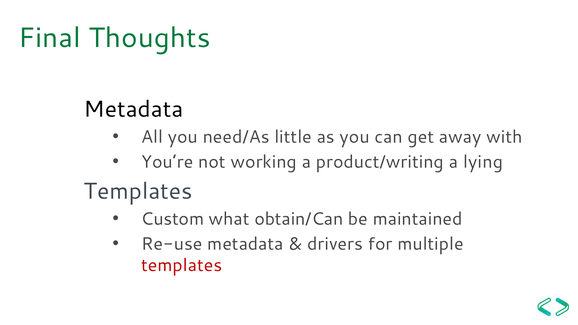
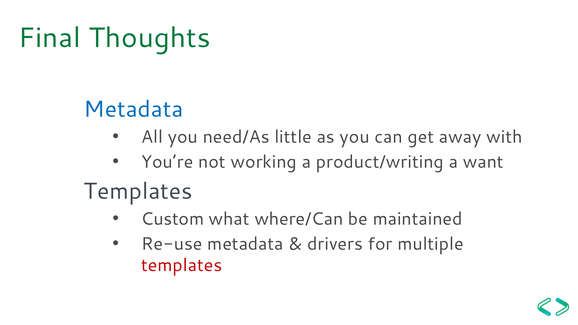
Metadata colour: black -> blue (134, 109)
lying: lying -> want (483, 162)
obtain/Can: obtain/Can -> where/Can (299, 219)
